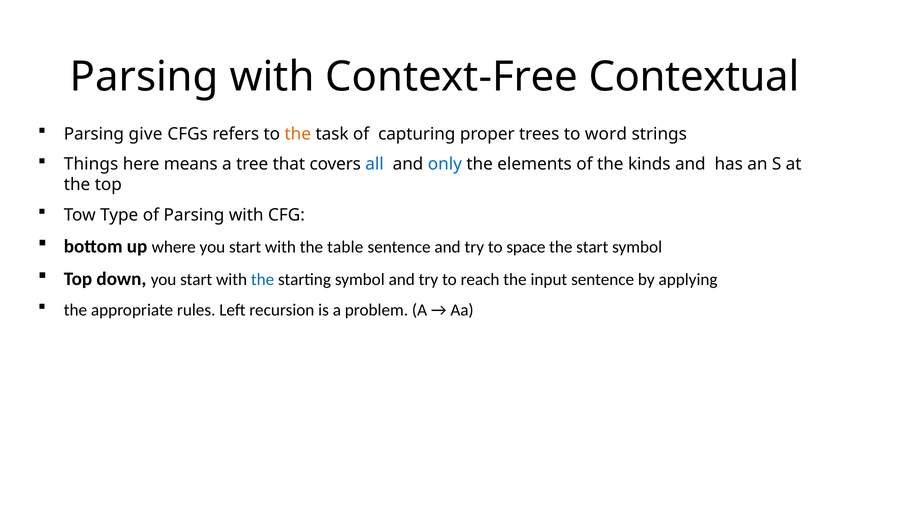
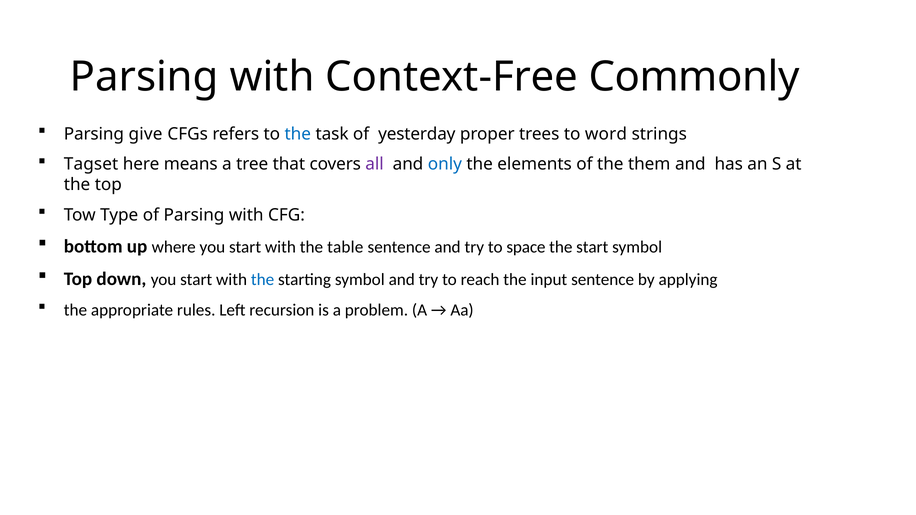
Contextual: Contextual -> Commonly (694, 77)
the colour: orange -> blue (298, 134)
capturing: capturing -> yesterday (417, 134)
Things: Things -> Tagset (91, 164)
all colour: blue -> purple (375, 164)
kinds: kinds -> them (649, 164)
